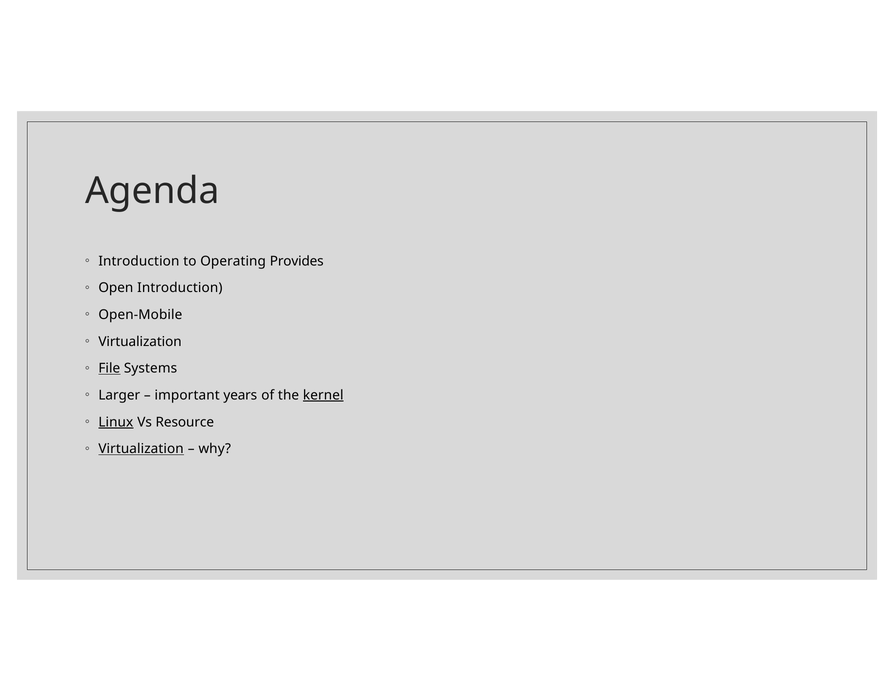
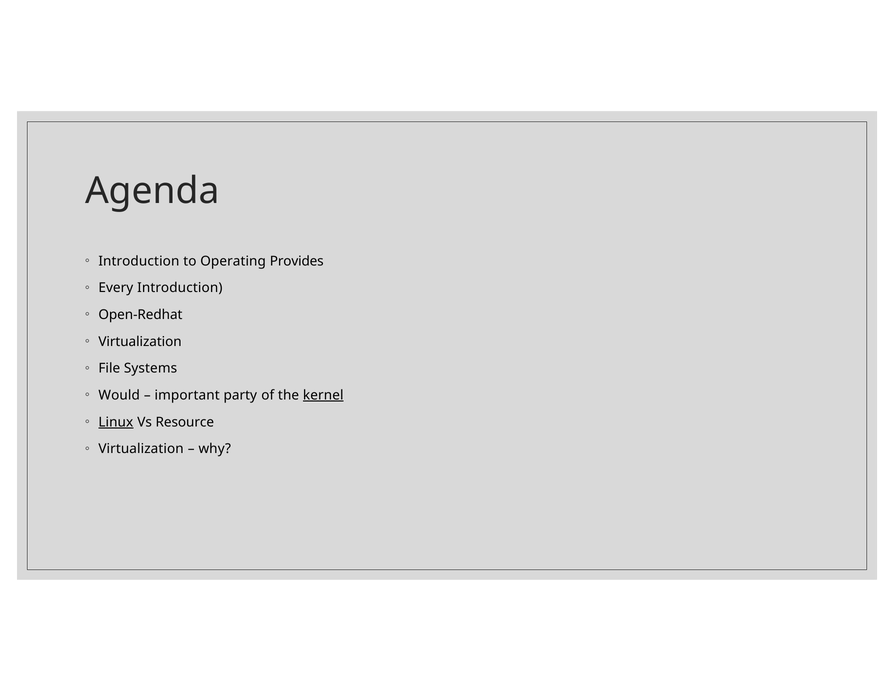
Open: Open -> Every (116, 288)
Open-Mobile: Open-Mobile -> Open-Redhat (140, 315)
File underline: present -> none (109, 368)
Larger: Larger -> Would (119, 395)
years: years -> party (240, 395)
Virtualization underline: present -> none (141, 449)
